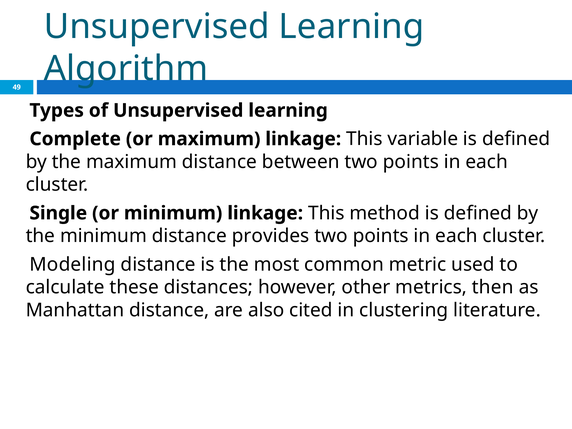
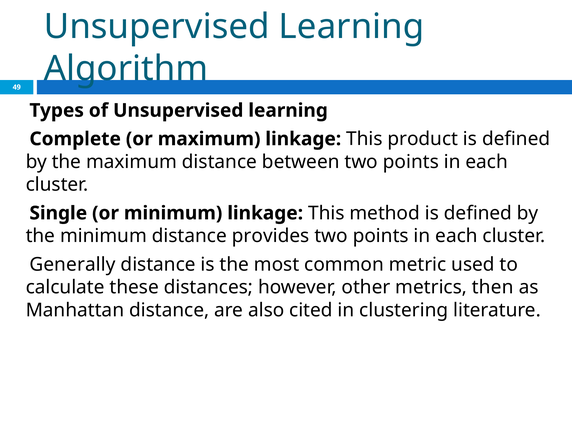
variable: variable -> product (423, 139)
Modeling: Modeling -> Generally (73, 264)
